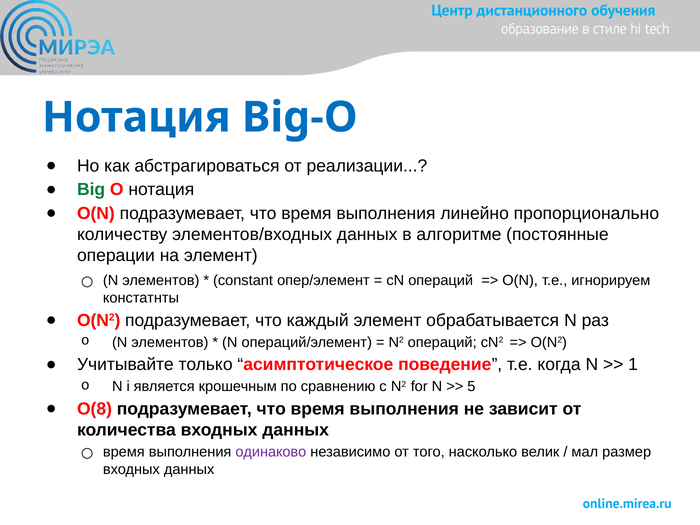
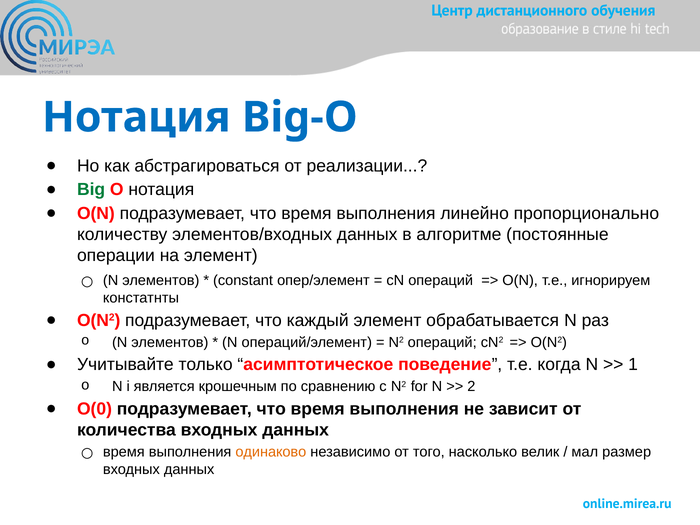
5: 5 -> 2 (471, 387)
O(8: O(8 -> O(0 (94, 409)
одинаково colour: purple -> orange (271, 452)
